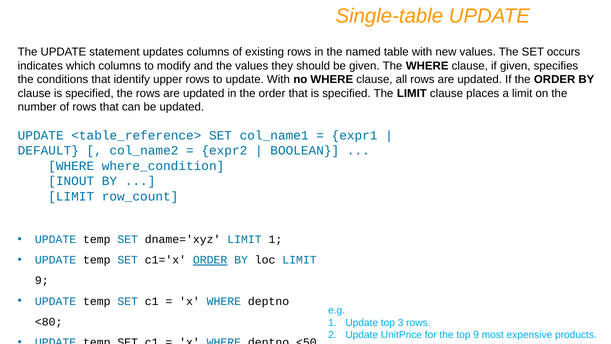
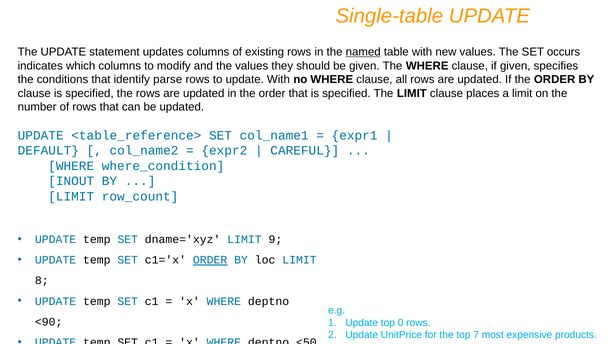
named underline: none -> present (363, 52)
upper: upper -> parse (168, 79)
BOOLEAN: BOOLEAN -> CAREFUL (305, 151)
LIMIT 1: 1 -> 9 (275, 239)
9: 9 -> 8 (42, 280)
<80: <80 -> <90 (49, 322)
3: 3 -> 0 (401, 323)
top 9: 9 -> 7 (476, 335)
